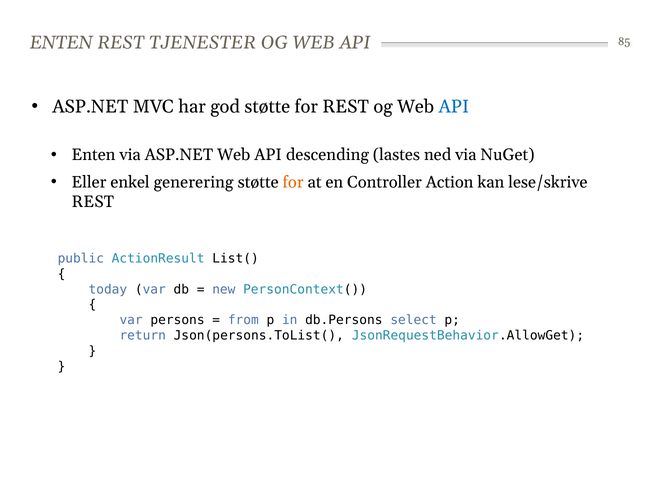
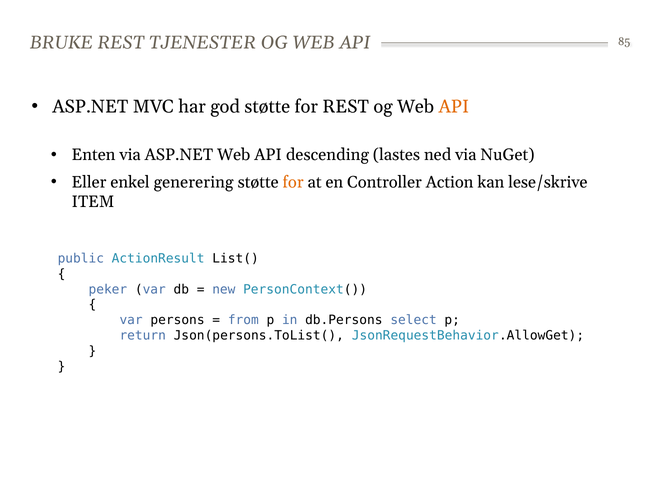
ENTEN: ENTEN -> BRUKE (61, 43)
API colour: blue -> orange (454, 107)
REST: REST -> ITEM (93, 202)
today: today -> peker (108, 289)
